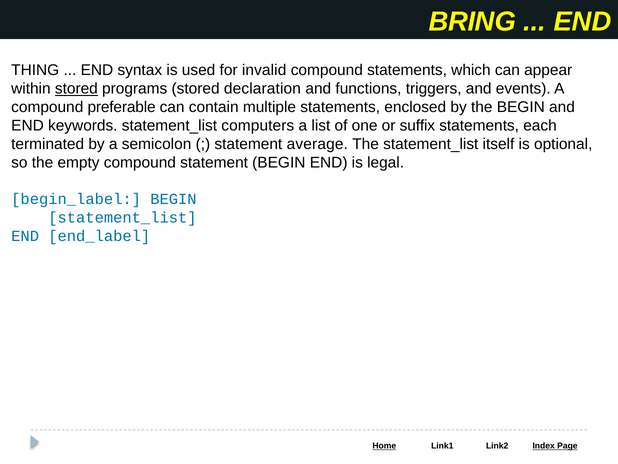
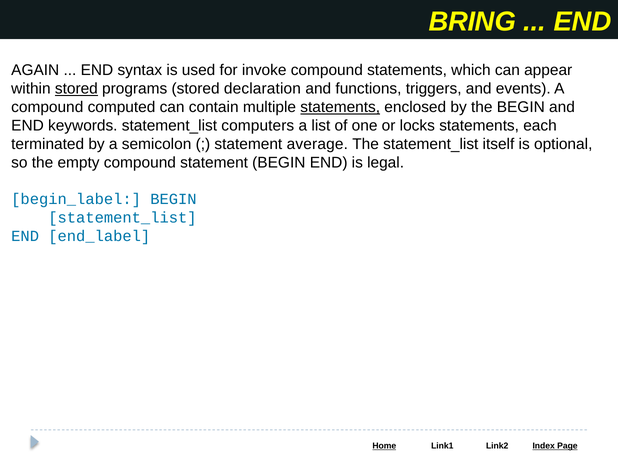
THING: THING -> AGAIN (35, 70)
invalid: invalid -> invoke (264, 70)
preferable: preferable -> computed (122, 107)
statements underline: none -> present (340, 107)
suffix: suffix -> locks (417, 126)
